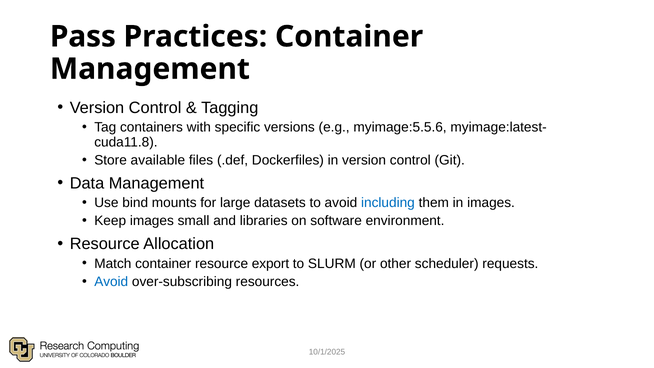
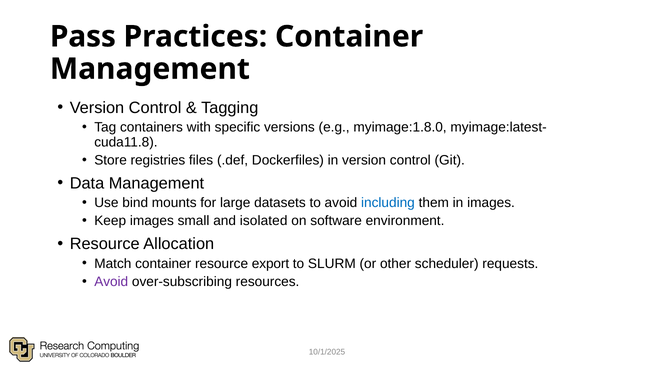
myimage:5.5.6: myimage:5.5.6 -> myimage:1.8.0 (400, 127)
available: available -> registries (158, 160)
libraries: libraries -> isolated (264, 221)
Avoid colour: blue -> purple (111, 282)
